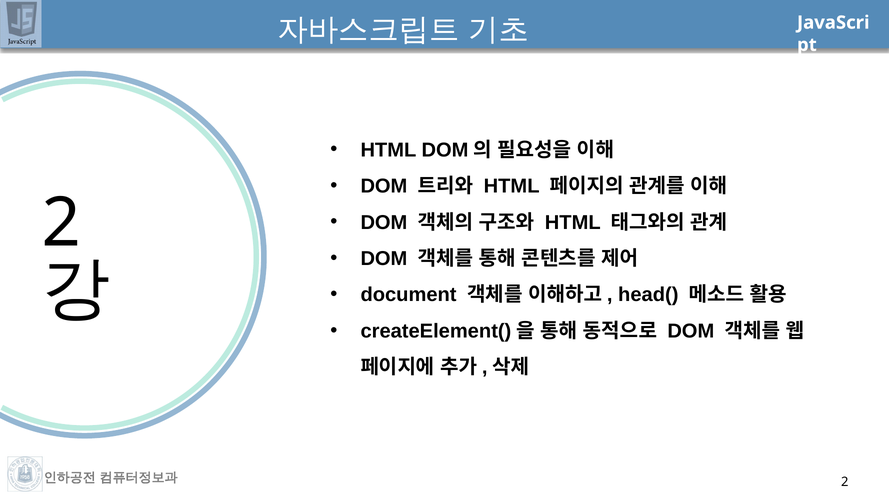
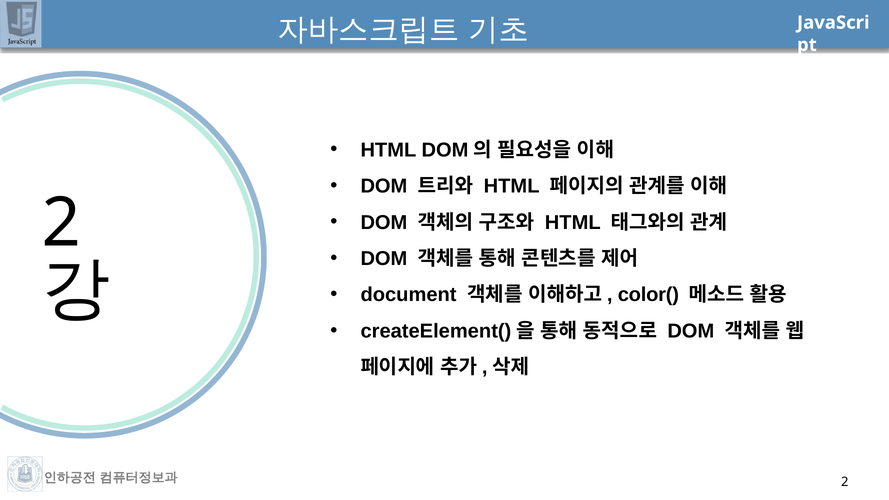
head(: head( -> color( (648, 295)
